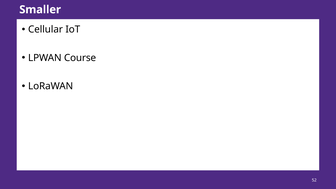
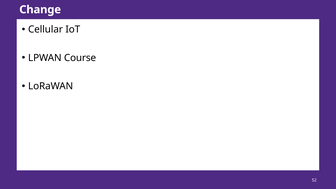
Smaller: Smaller -> Change (40, 10)
